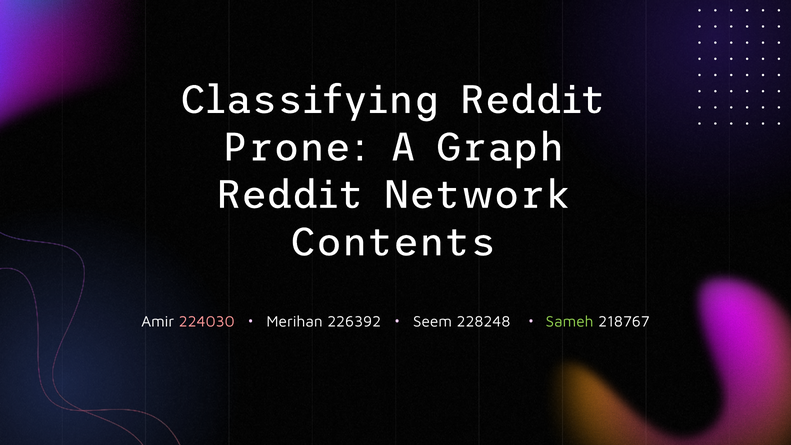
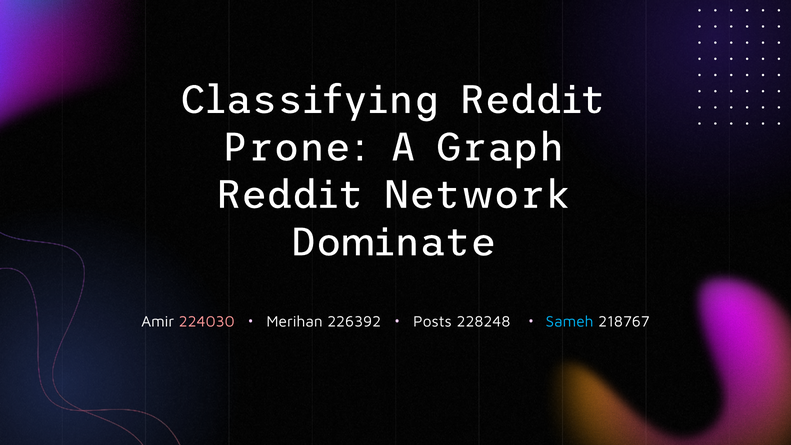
Contents: Contents -> Dominate (393, 242)
Seem: Seem -> Posts (432, 322)
Sameh colour: light green -> light blue (570, 322)
